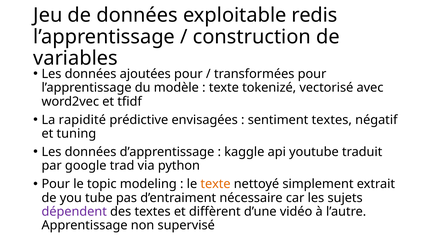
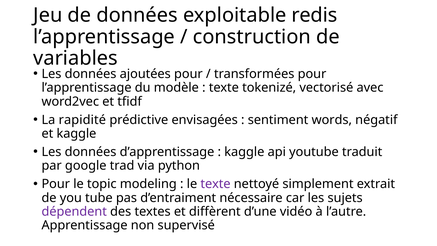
sentiment textes: textes -> words (332, 120)
et tuning: tuning -> kaggle (76, 134)
texte colour: orange -> purple (216, 184)
